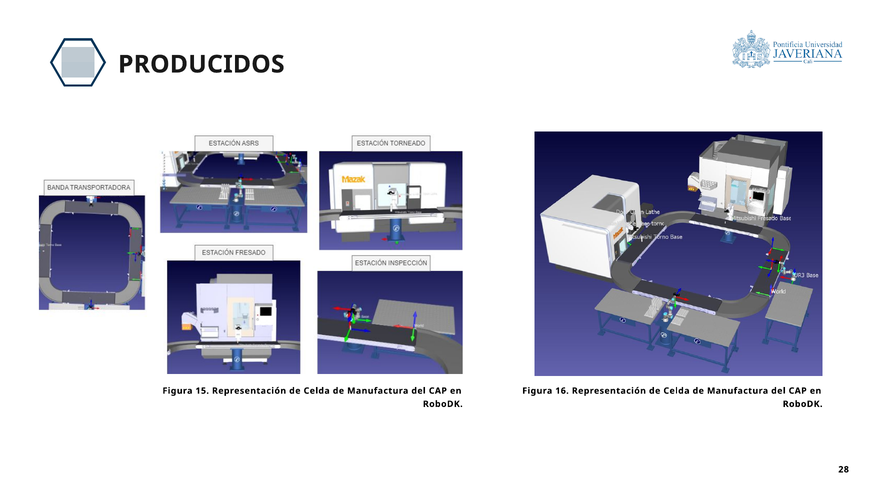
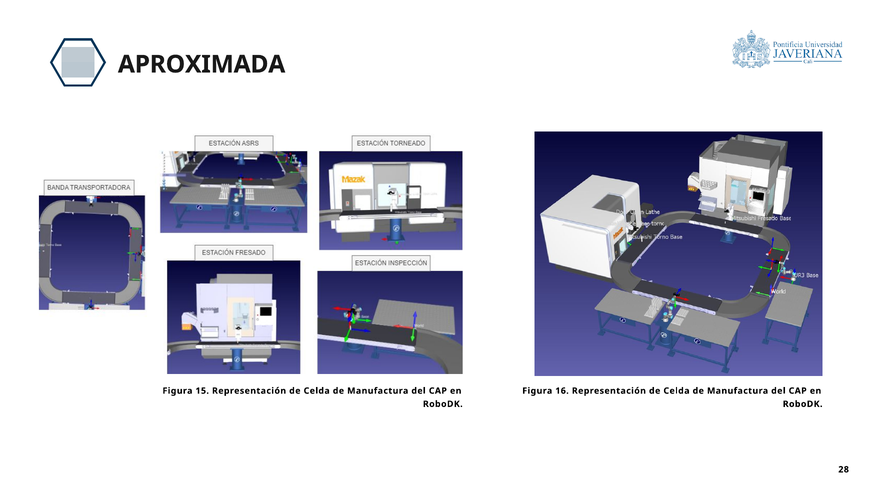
PRODUCIDOS: PRODUCIDOS -> APROXIMADA (202, 64)
